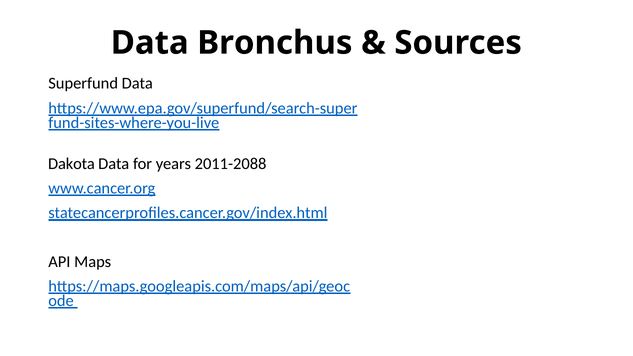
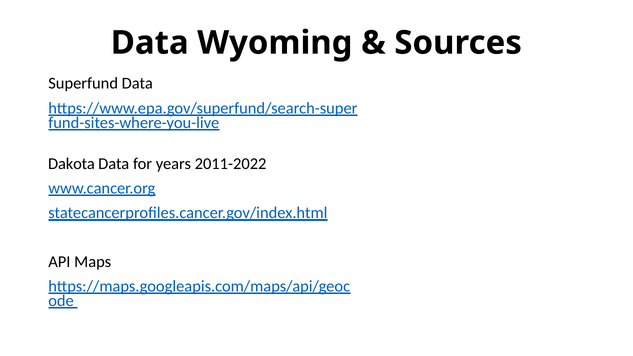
Bronchus: Bronchus -> Wyoming (275, 43)
2011-2088: 2011-2088 -> 2011-2022 (231, 164)
